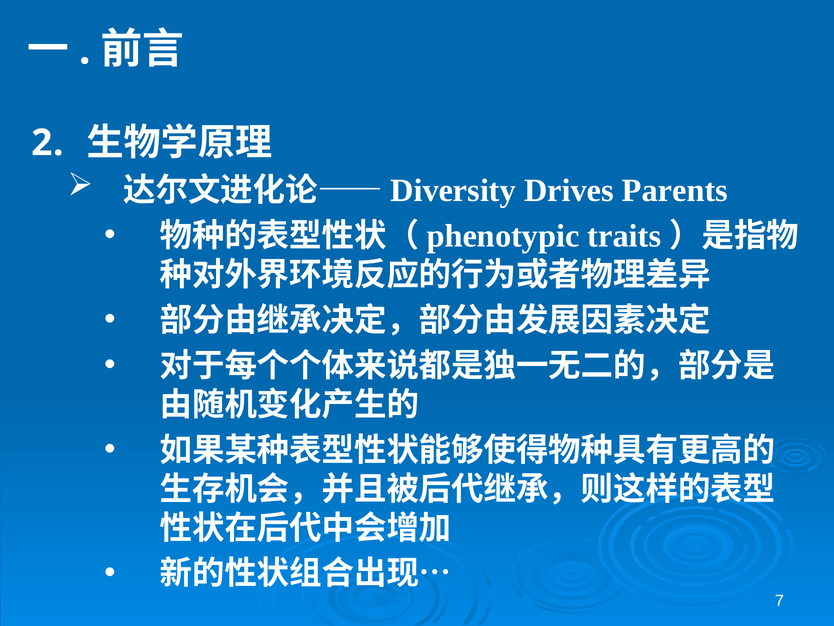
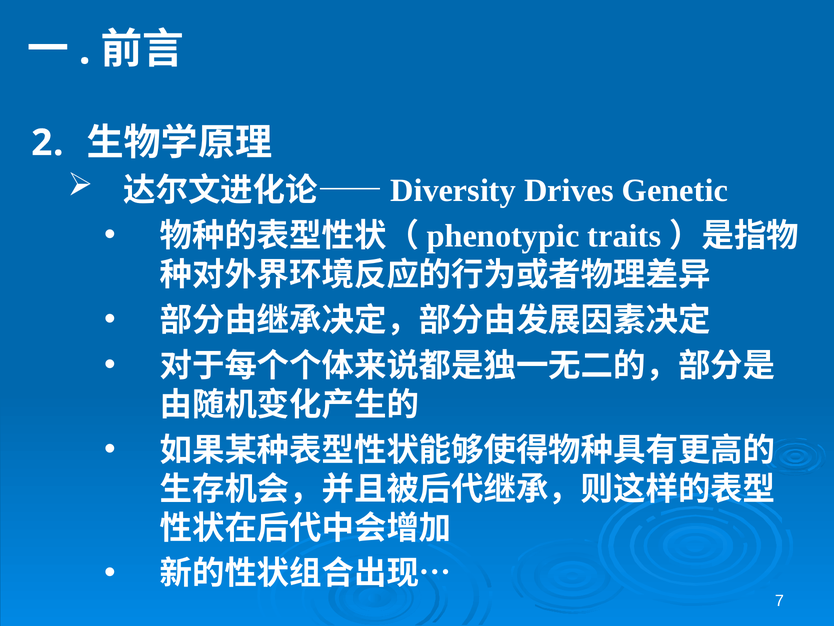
Parents: Parents -> Genetic (675, 190)
